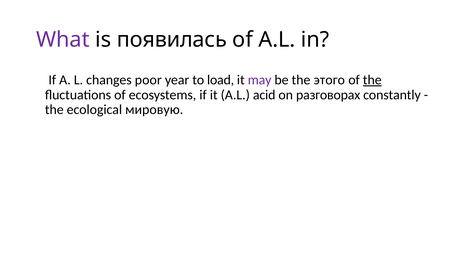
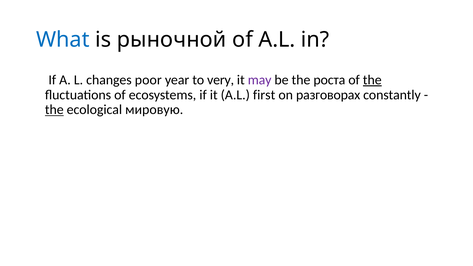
What colour: purple -> blue (63, 40)
появилась: появилась -> рыночной (172, 40)
load: load -> very (221, 80)
этого: этого -> роста (329, 80)
acid: acid -> first (264, 95)
the underline: none -> present (54, 110)
